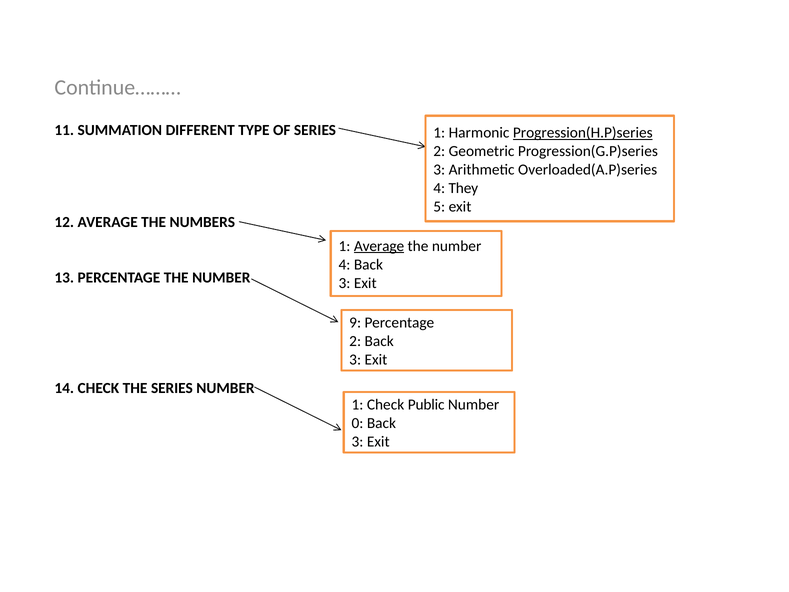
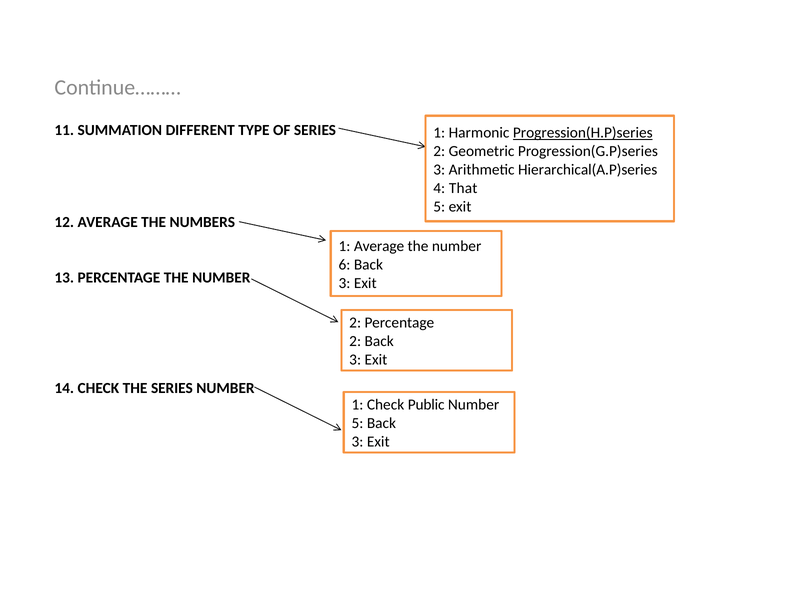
Overloaded(A.P)series: Overloaded(A.P)series -> Hierarchical(A.P)series (588, 170)
They: They -> That (463, 188)
Average underline: present -> none (379, 246)
4: 4 -> 6 (344, 264)
9: 9 -> 2 (355, 323)
0: 0 -> 5 (357, 423)
